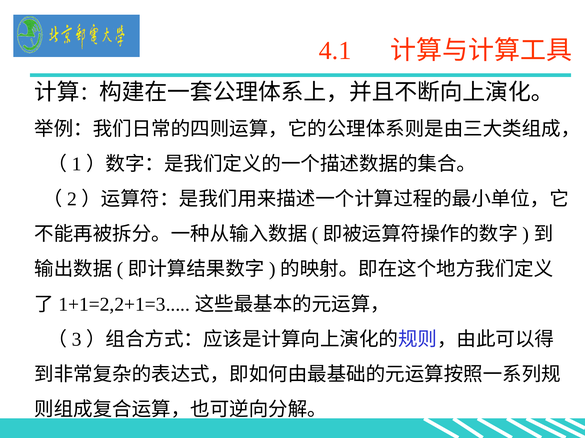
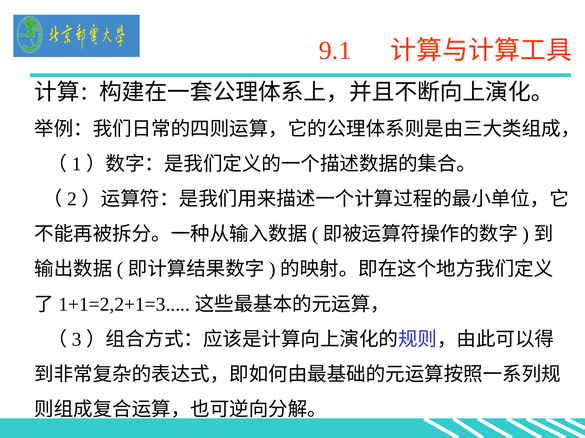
4.1: 4.1 -> 9.1 (335, 51)
